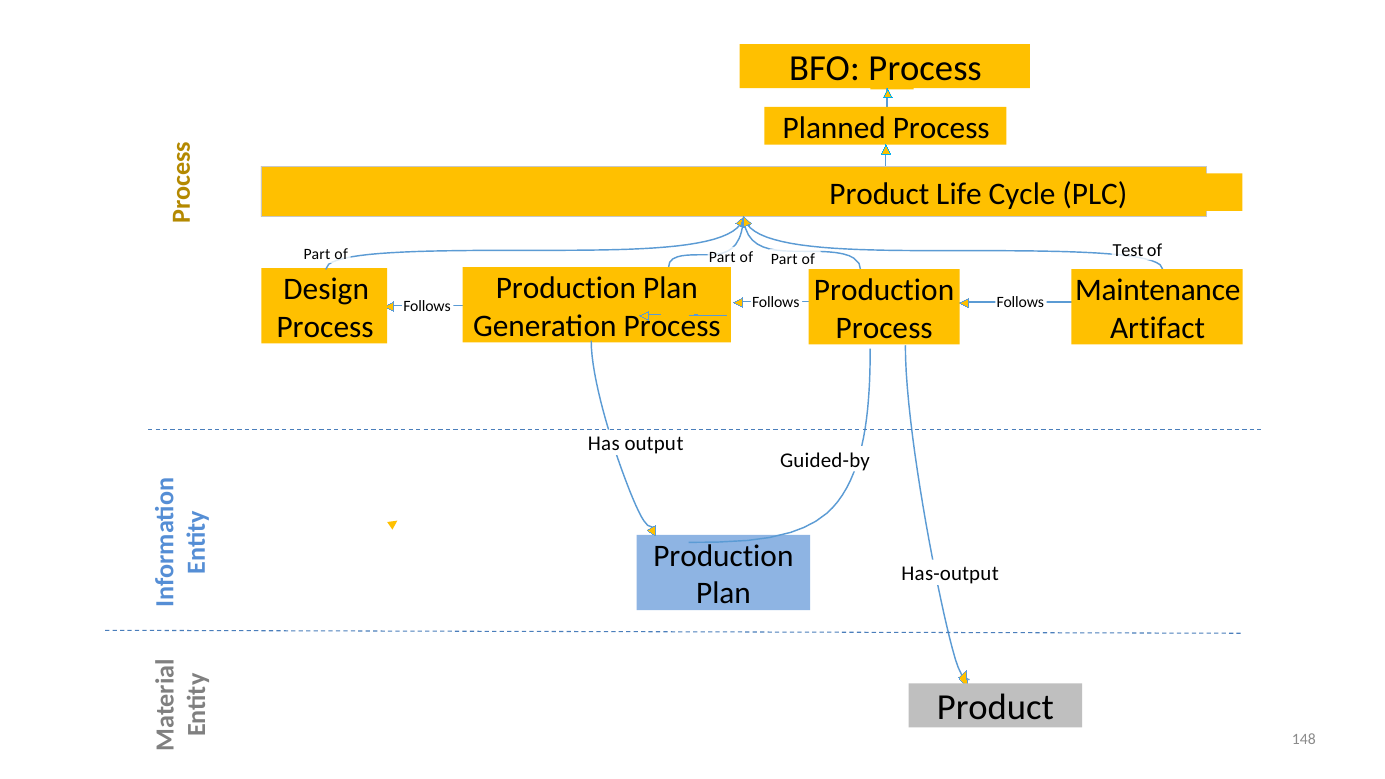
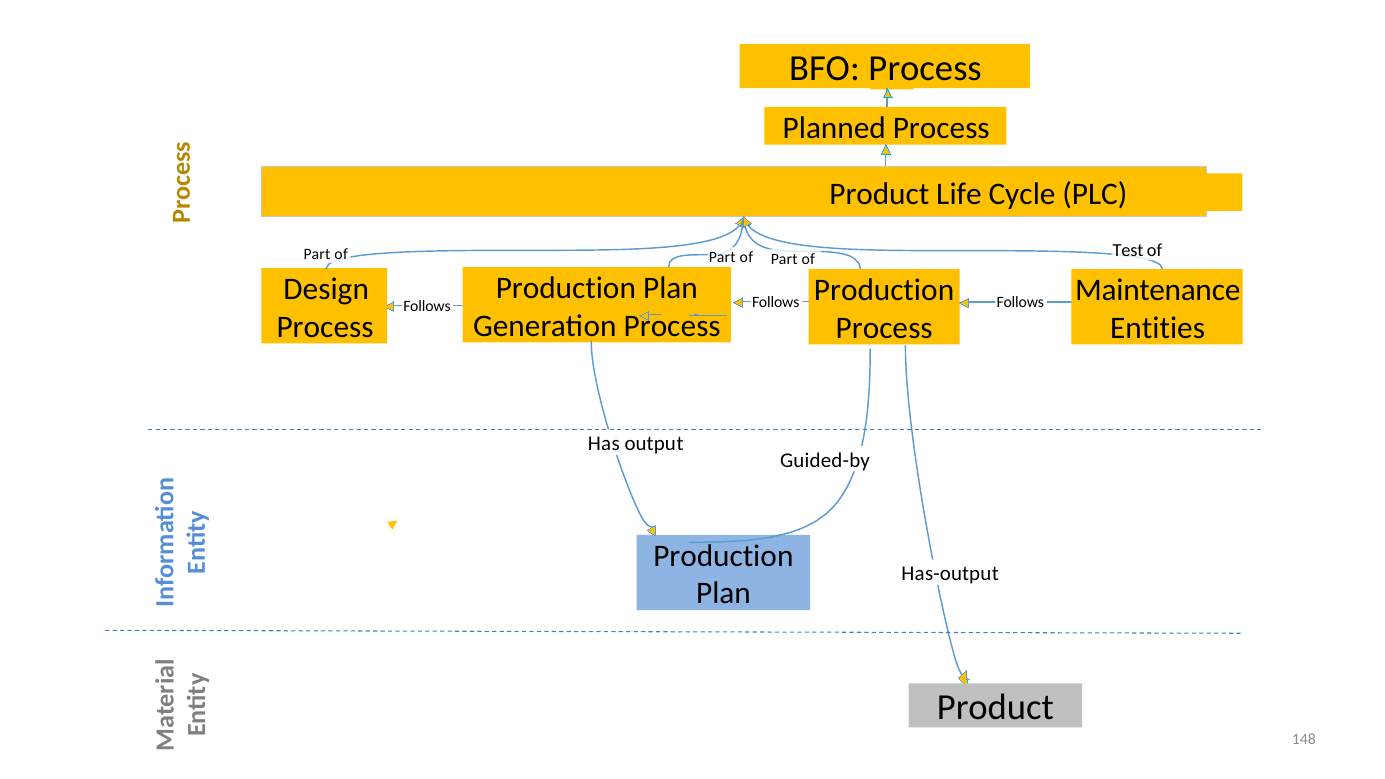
Artifact: Artifact -> Entities (1158, 328)
